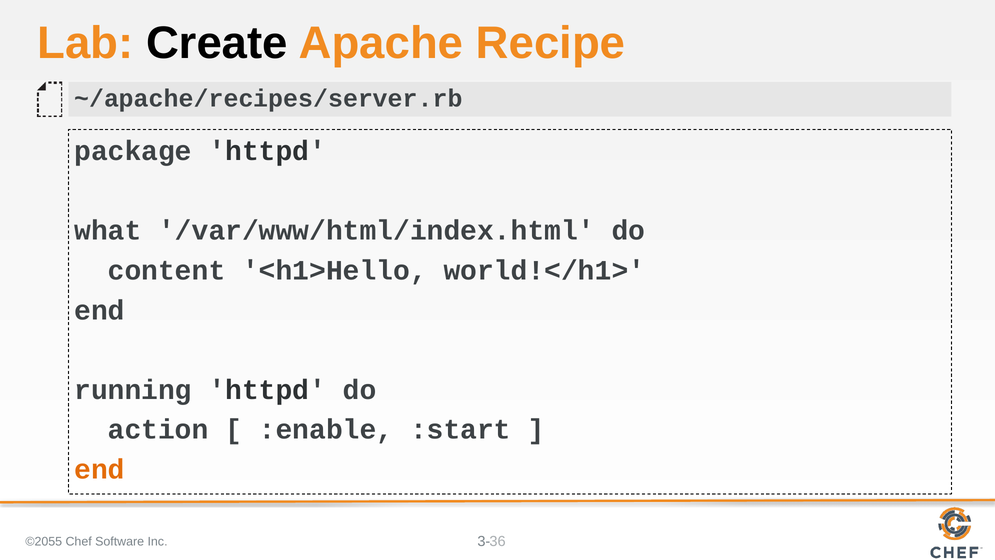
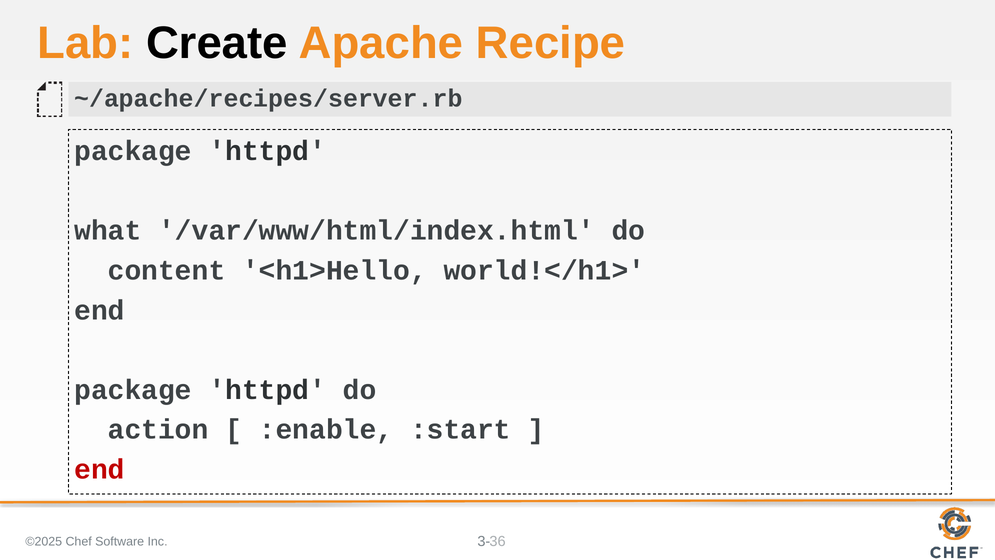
running: running -> package (133, 390)
end colour: orange -> red (99, 469)
©2055: ©2055 -> ©2025 (44, 542)
